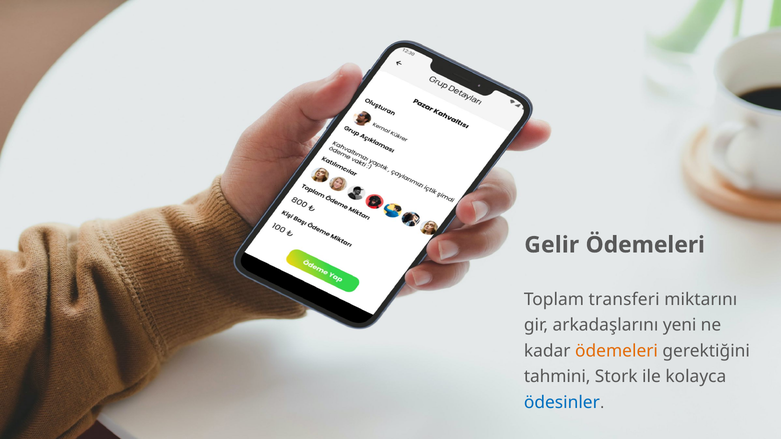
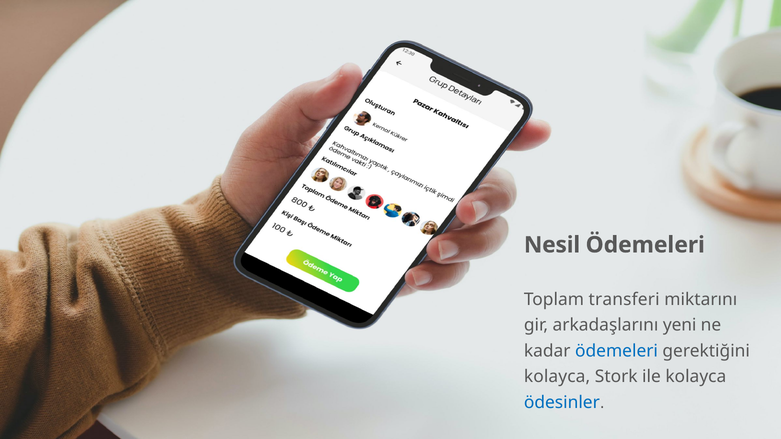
Gelir: Gelir -> Nesil (552, 245)
ödemeleri colour: orange -> blue (616, 351)
tahmini: tahmini -> kolayca (557, 377)
